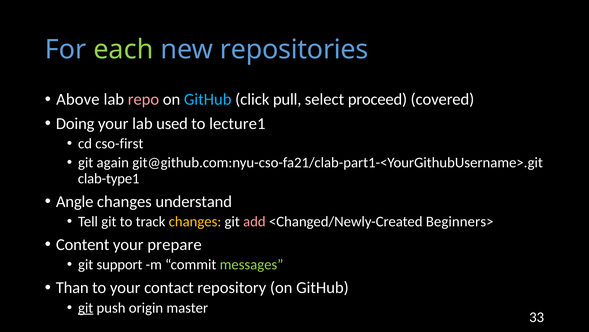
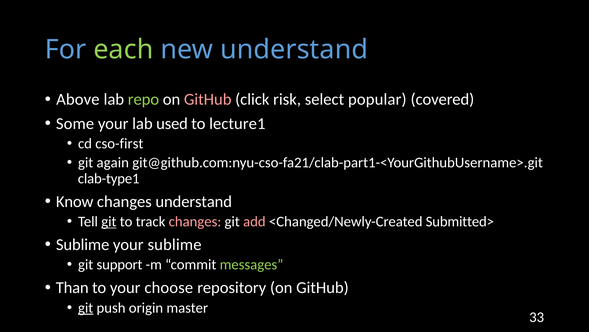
new repositories: repositories -> understand (294, 49)
repo colour: pink -> light green (143, 99)
GitHub colour: light blue -> pink (208, 99)
pull: pull -> risk (287, 99)
proceed: proceed -> popular (377, 99)
Doing: Doing -> Some (75, 123)
Angle: Angle -> Know (75, 201)
git underline: none -> present (109, 221)
changes colour: yellow -> pink (195, 221)
Beginners>: Beginners> -> Submitted> (460, 221)
Content: Content -> Sublime (83, 244)
your prepare: prepare -> sublime (175, 244)
contact: contact -> choose (169, 287)
